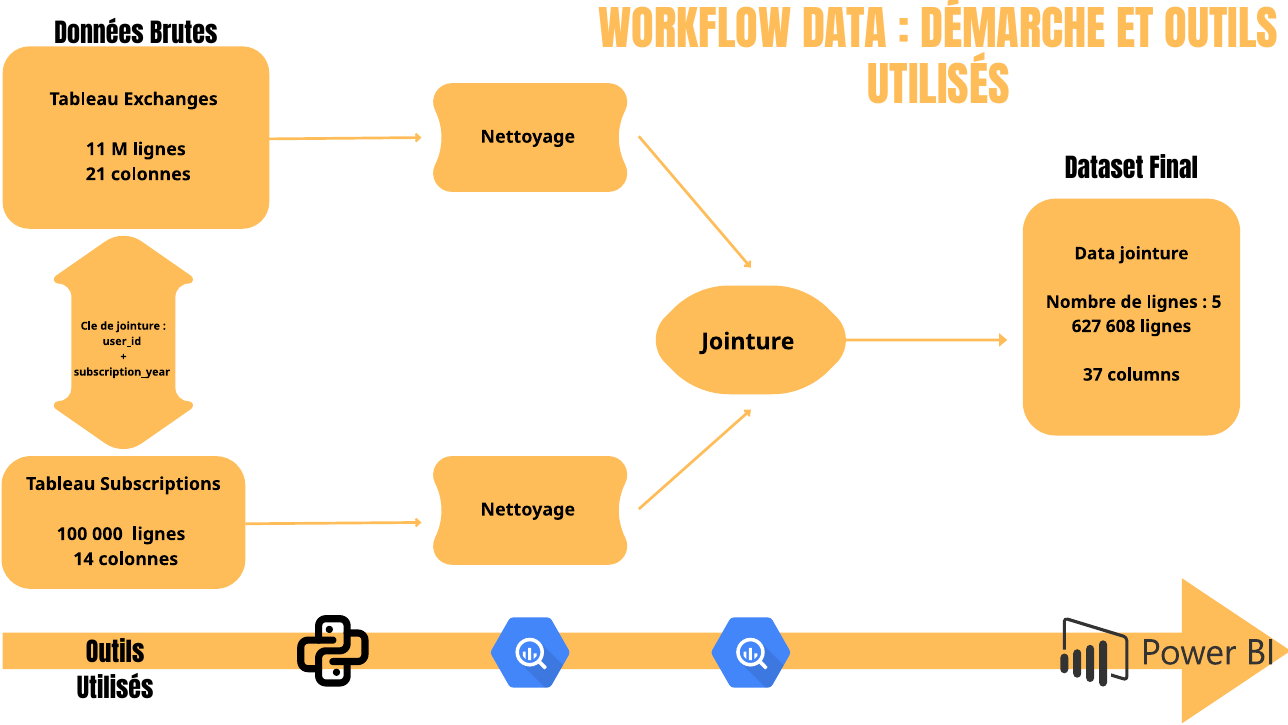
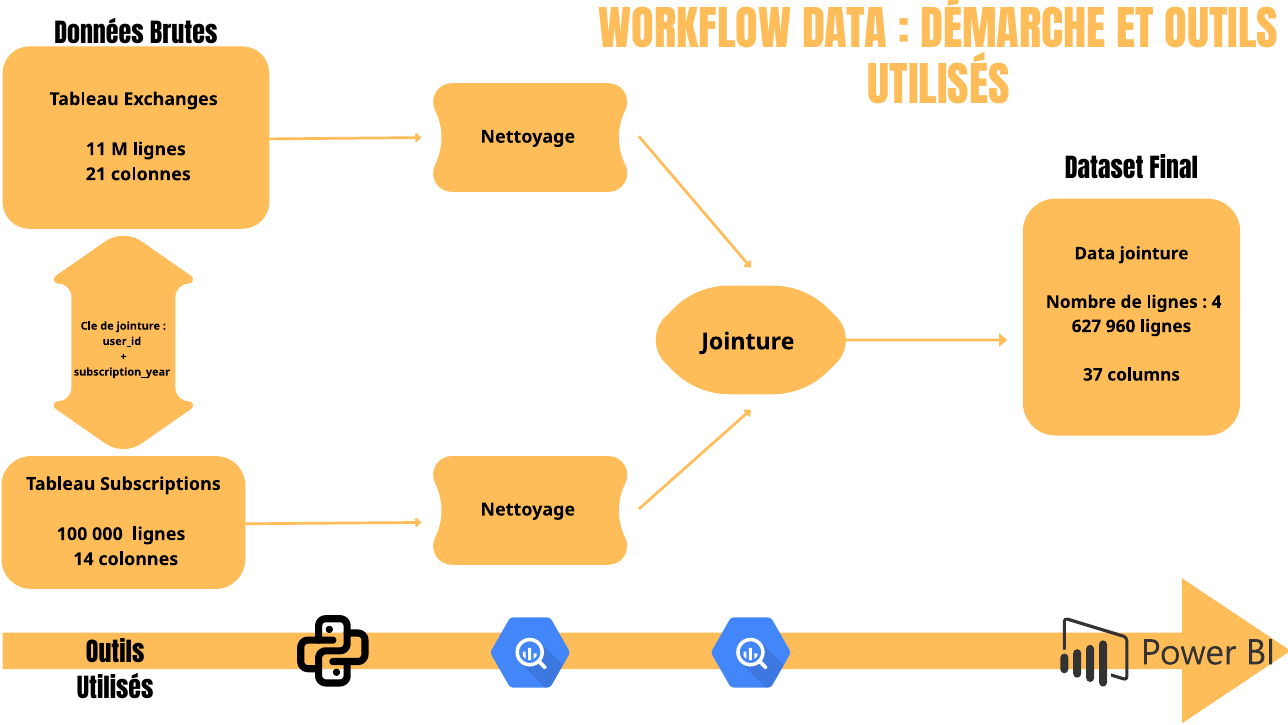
5: 5 -> 4 (1217, 302)
608: 608 -> 960 (1121, 326)
